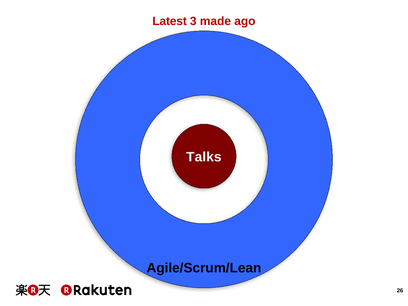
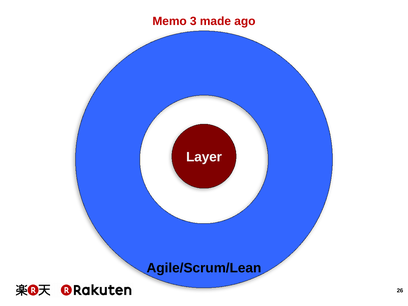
Latest: Latest -> Memo (170, 21)
Talks: Talks -> Layer (204, 157)
